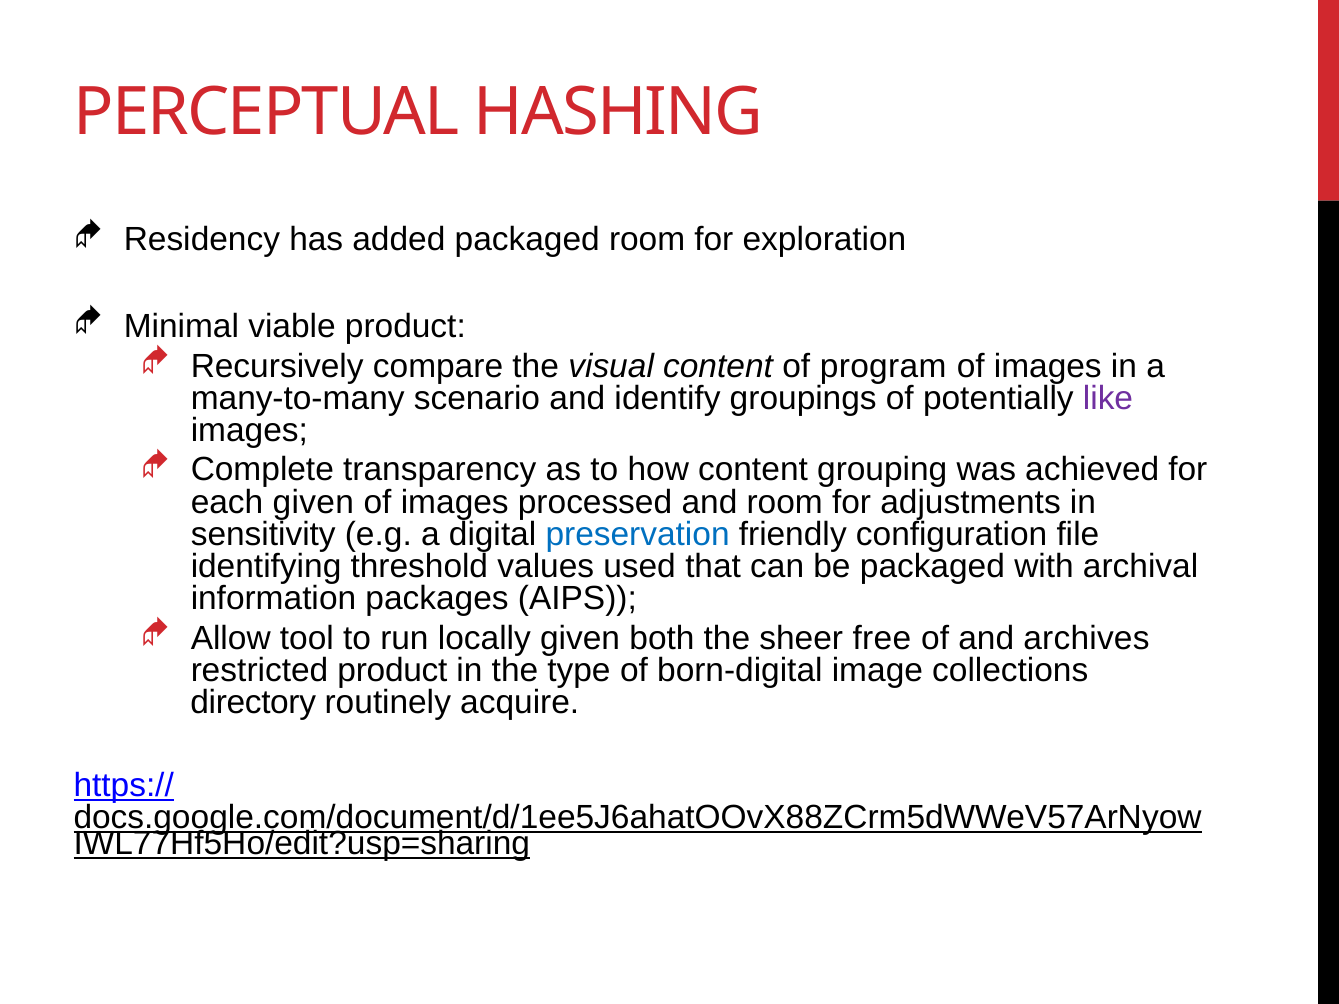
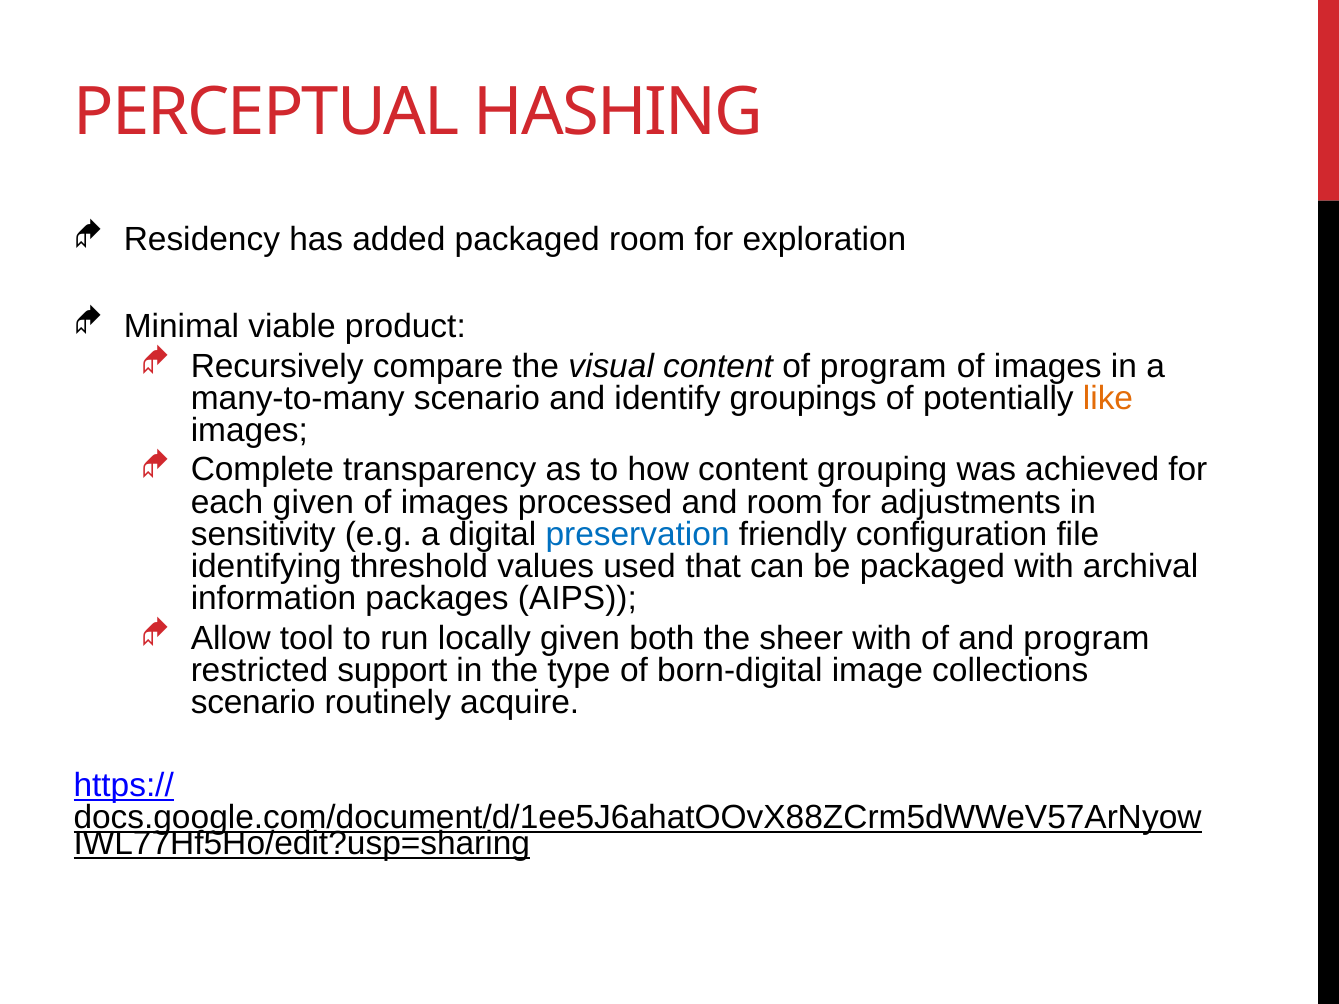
like colour: purple -> orange (1108, 398)
sheer free: free -> with (882, 638)
and archives: archives -> program (1086, 638)
restricted product: product -> support (392, 670)
directory: directory -> scenario (253, 703)
